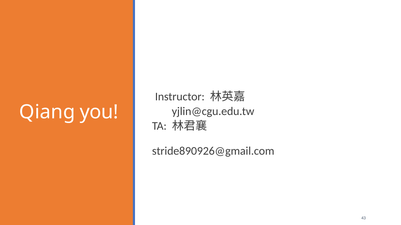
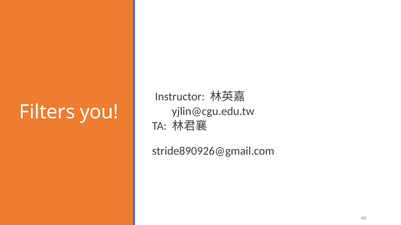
Qiang: Qiang -> Filters (47, 112)
